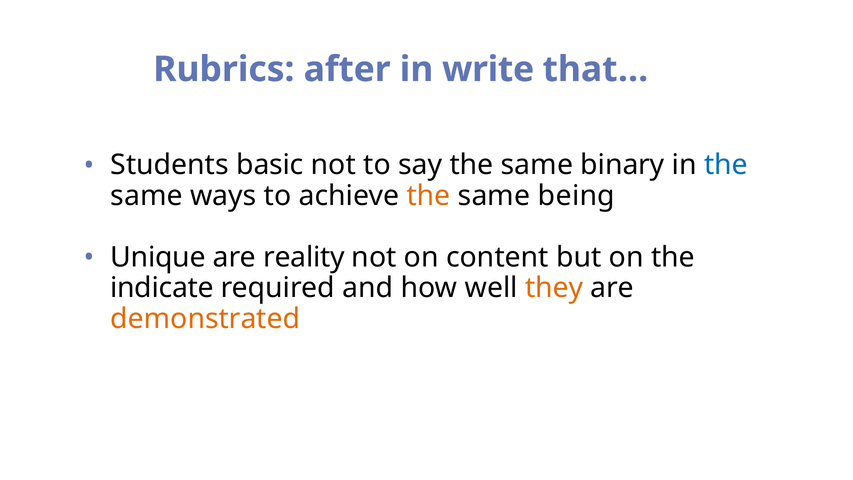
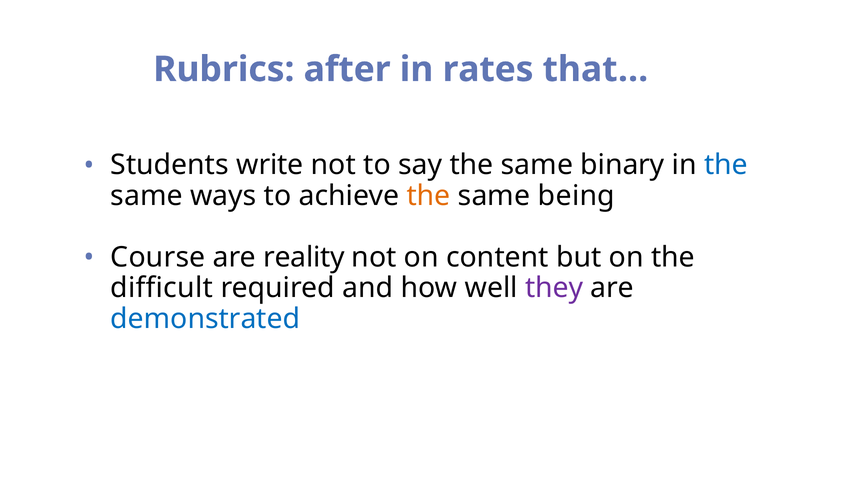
write: write -> rates (488, 69)
basic: basic -> write (270, 165)
Unique: Unique -> Course (158, 257)
indicate: indicate -> difficult (162, 288)
they colour: orange -> purple (554, 288)
demonstrated colour: orange -> blue (205, 319)
